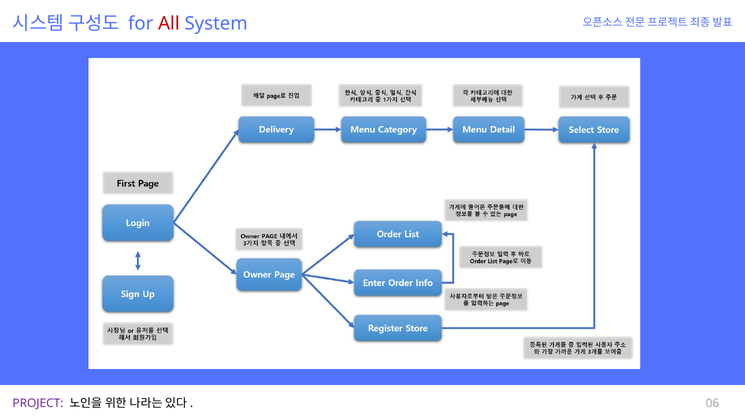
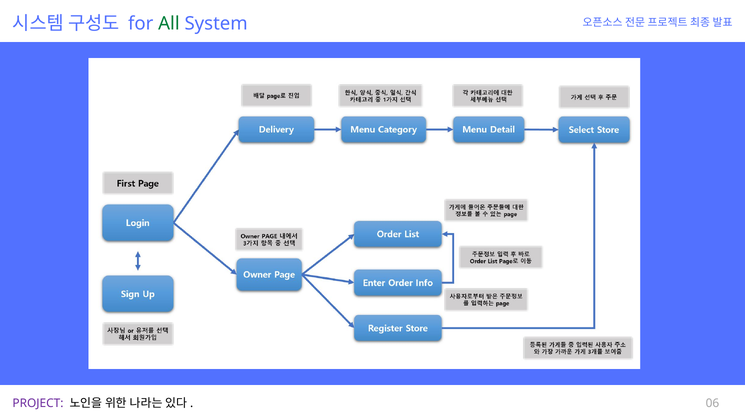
All colour: red -> green (169, 24)
